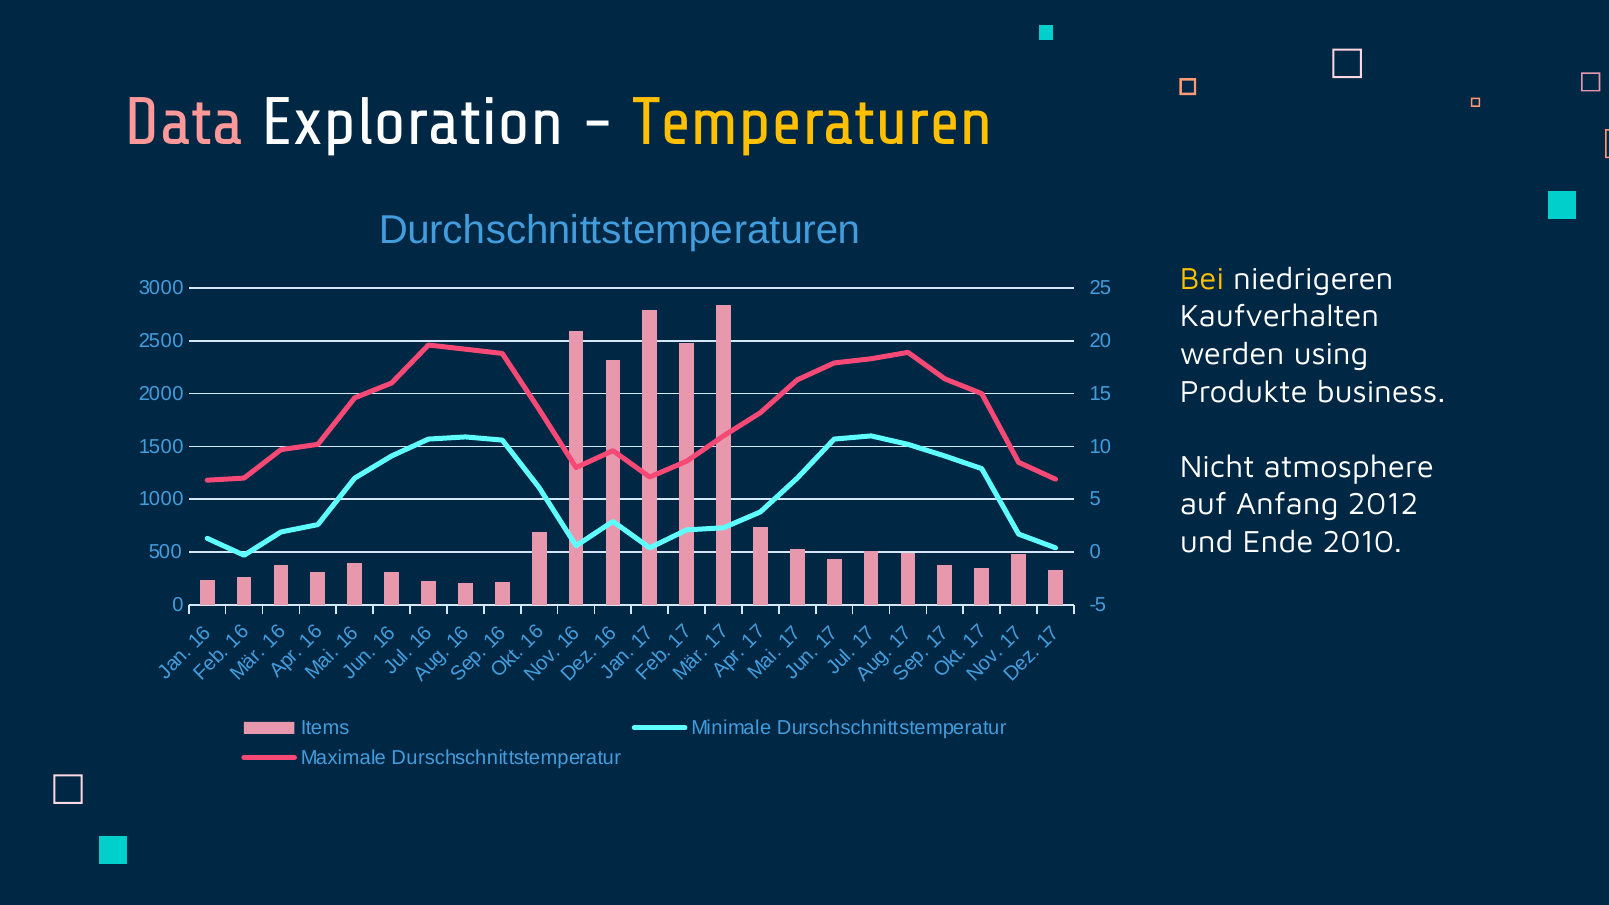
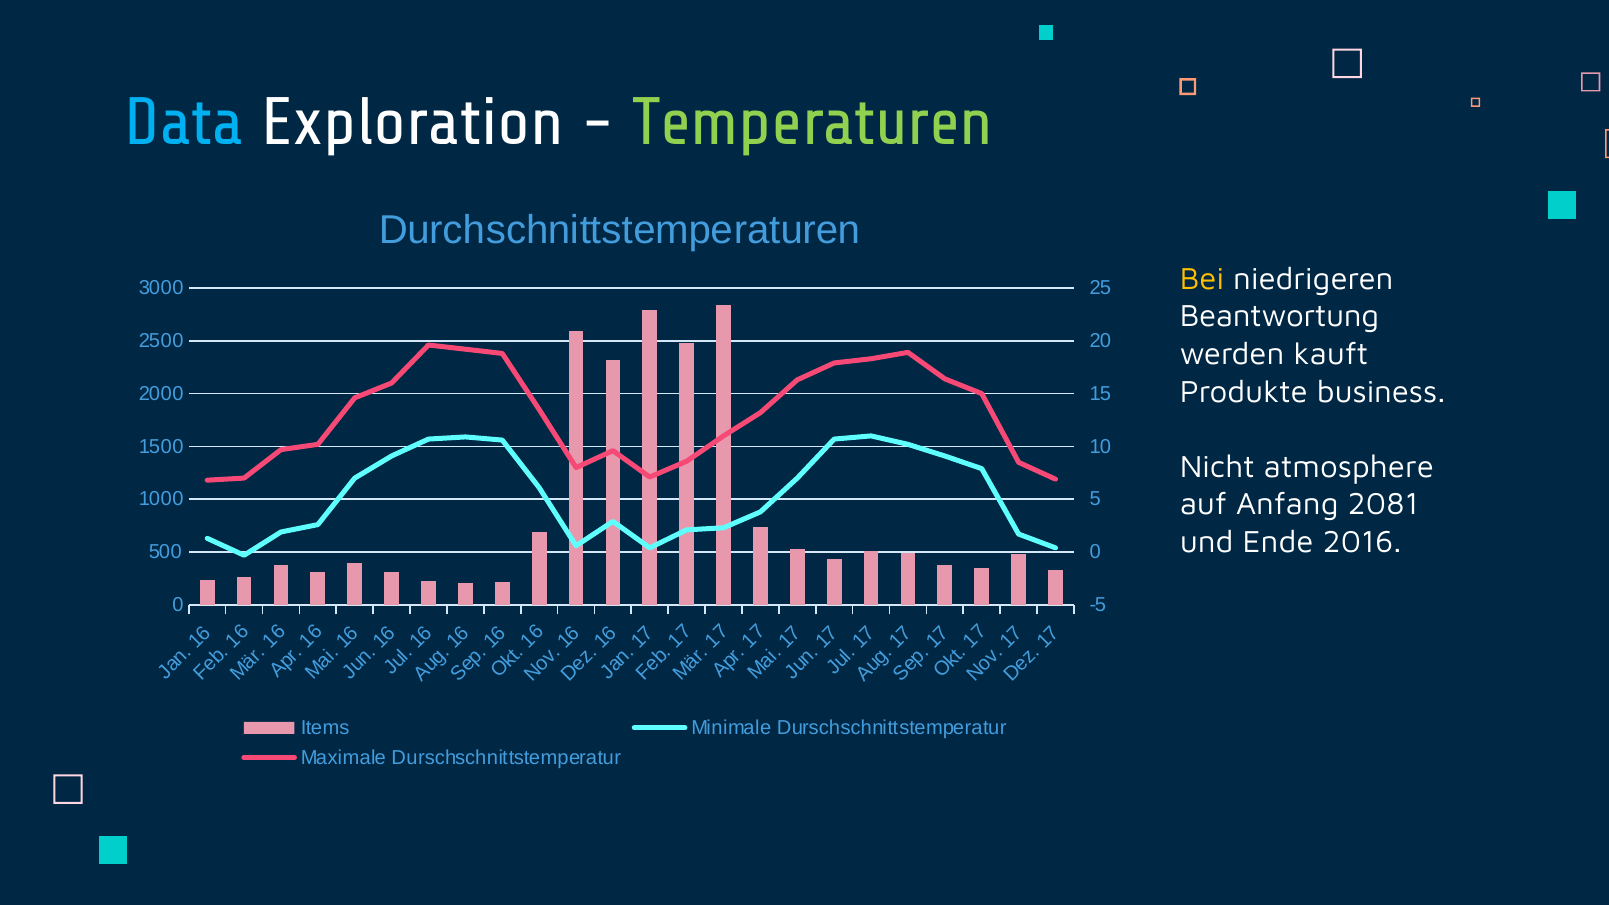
Data colour: pink -> light blue (184, 122)
Temperaturen colour: yellow -> light green (813, 122)
Kaufverhalten: Kaufverhalten -> Beantwortung (1280, 317)
using: using -> kauft (1331, 354)
2012: 2012 -> 2081 (1383, 504)
2010: 2010 -> 2016 (1362, 542)
